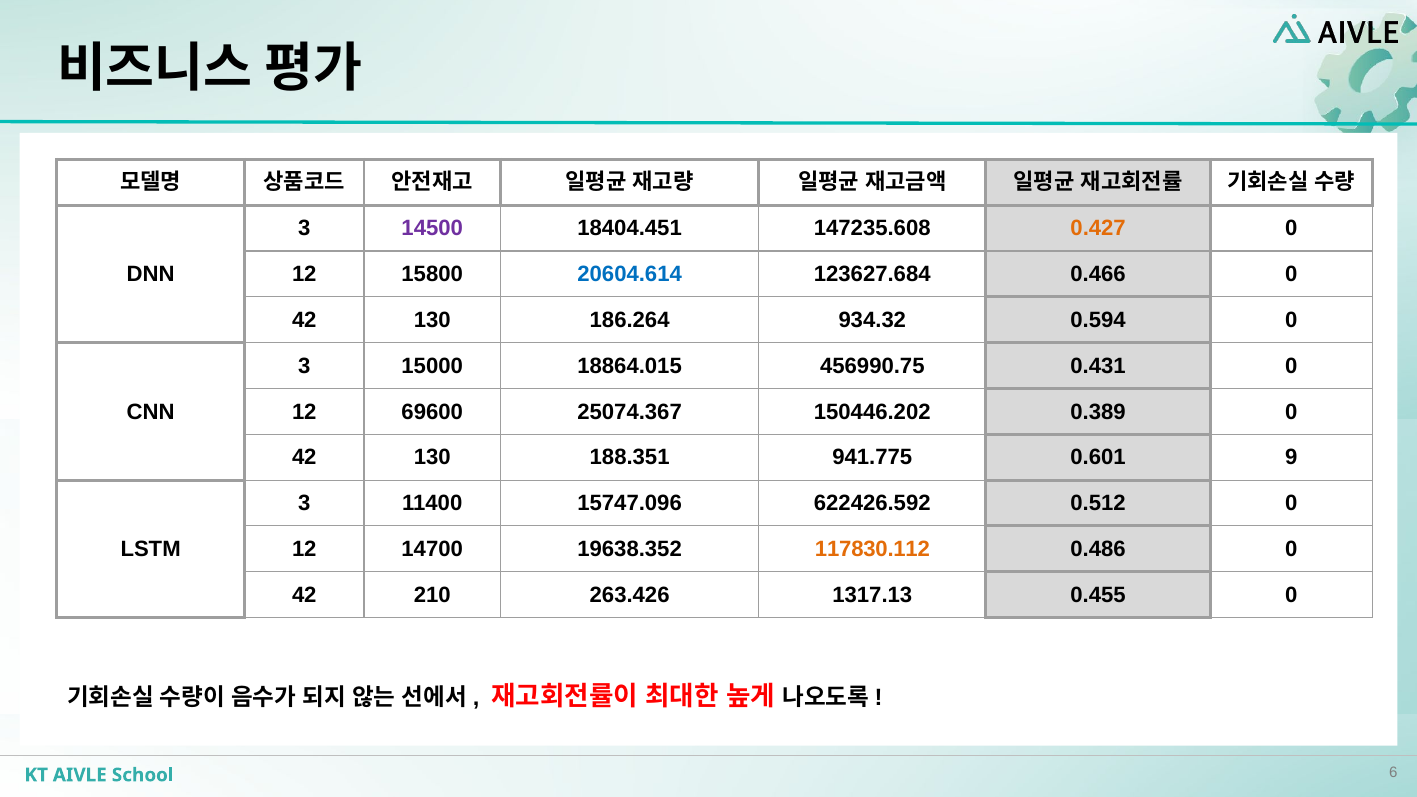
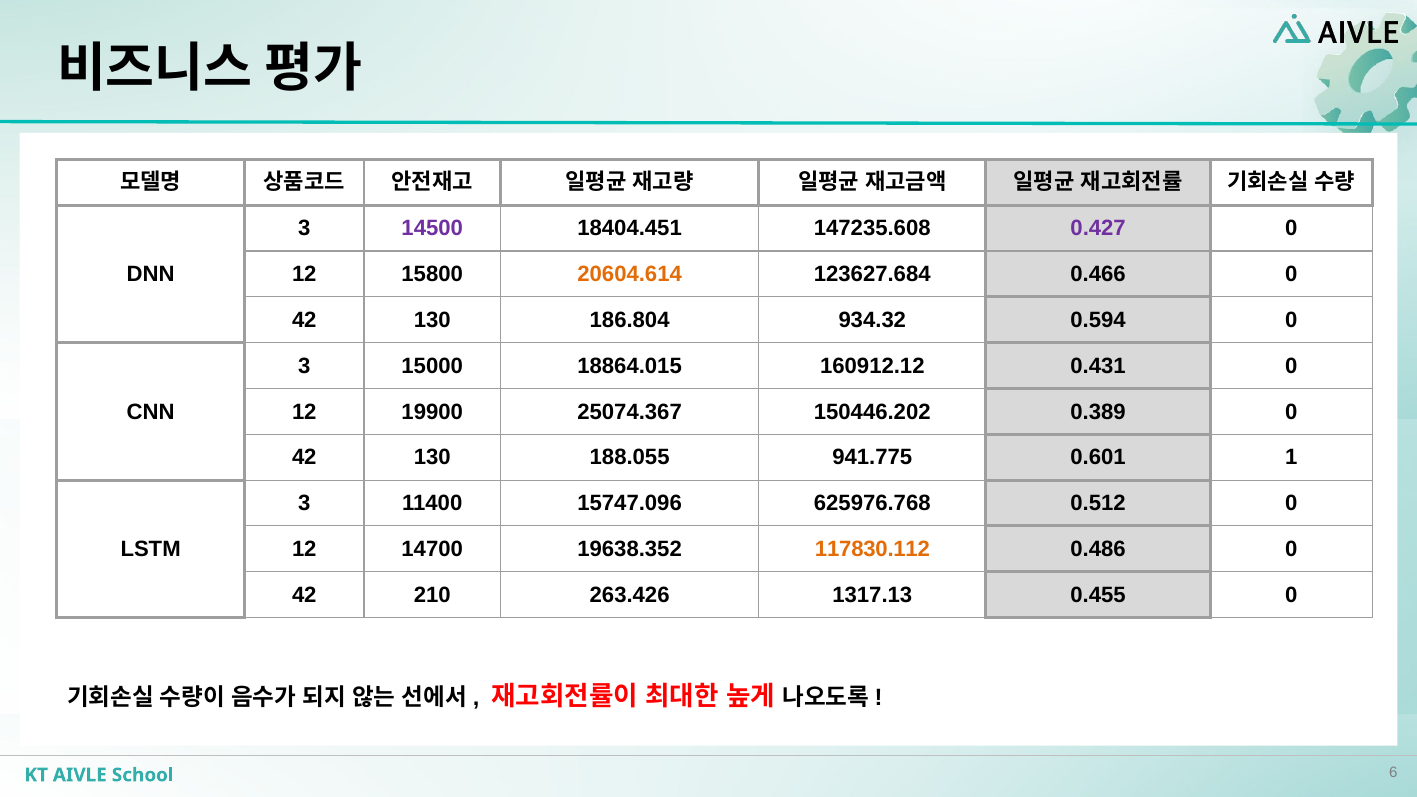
0.427 colour: orange -> purple (1098, 229)
20604.614 colour: blue -> orange (630, 274)
186.264: 186.264 -> 186.804 (630, 320)
456990.75: 456990.75 -> 160912.12 (872, 366)
69600: 69600 -> 19900 (432, 412)
188.351: 188.351 -> 188.055 (630, 458)
9: 9 -> 1 (1291, 458)
622426.592: 622426.592 -> 625976.768 (872, 503)
